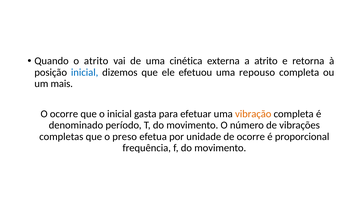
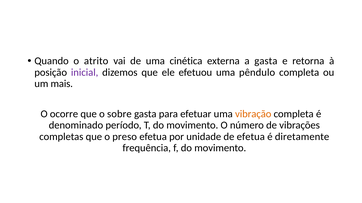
a atrito: atrito -> gasta (266, 61)
inicial colour: blue -> purple (85, 73)
repouso: repouso -> pêndulo (257, 73)
o inicial: inicial -> sobre (119, 114)
de ocorre: ocorre -> efetua (251, 137)
proporcional: proporcional -> diretamente (302, 137)
